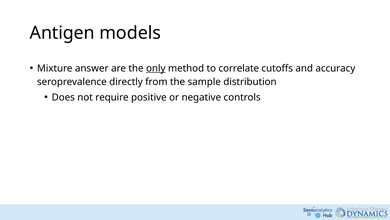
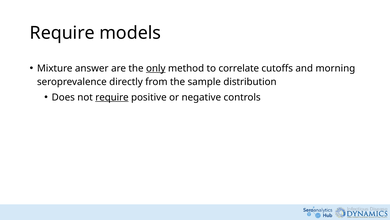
Antigen: Antigen -> Require (62, 33)
accuracy: accuracy -> morning (335, 68)
require underline: none -> present (112, 97)
